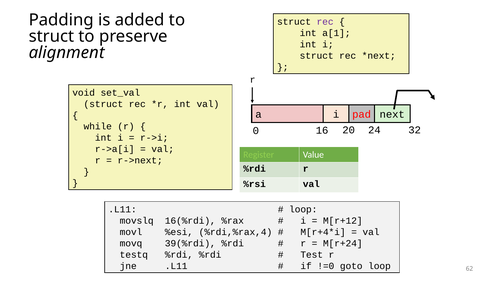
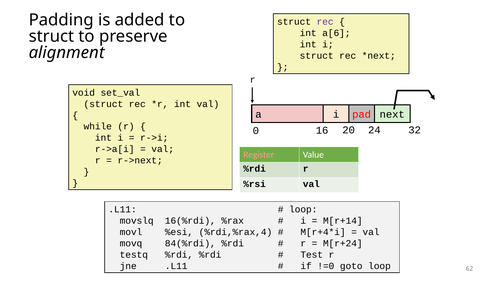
a[1: a[1 -> a[6 (336, 33)
Register colour: light green -> pink (259, 155)
M[r+12: M[r+12 -> M[r+14 (343, 221)
39(%rdi: 39(%rdi -> 84(%rdi (190, 244)
